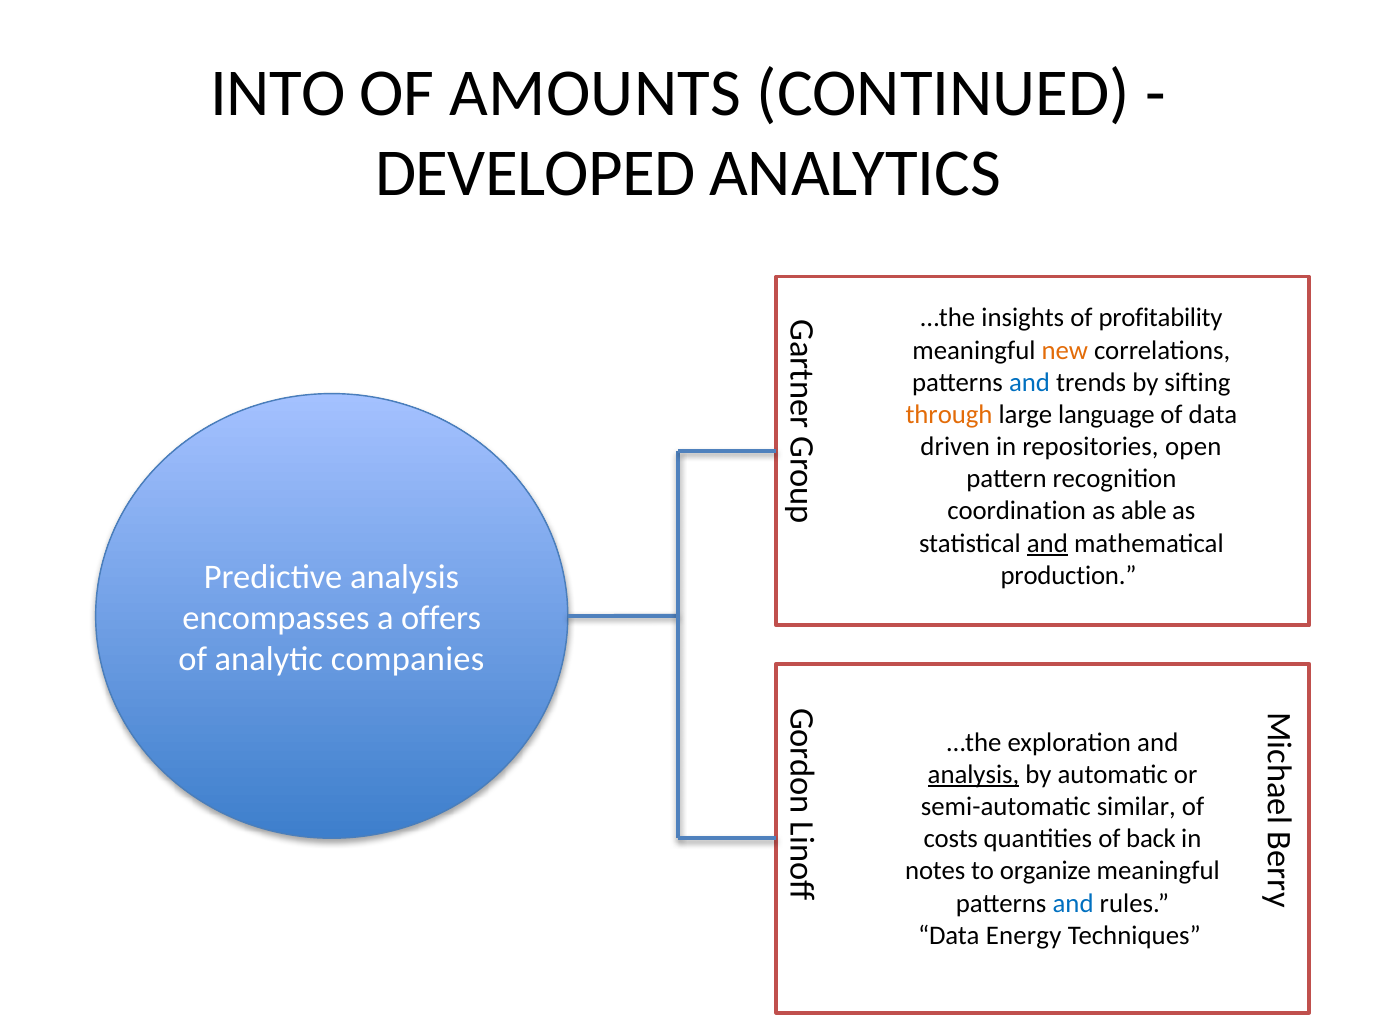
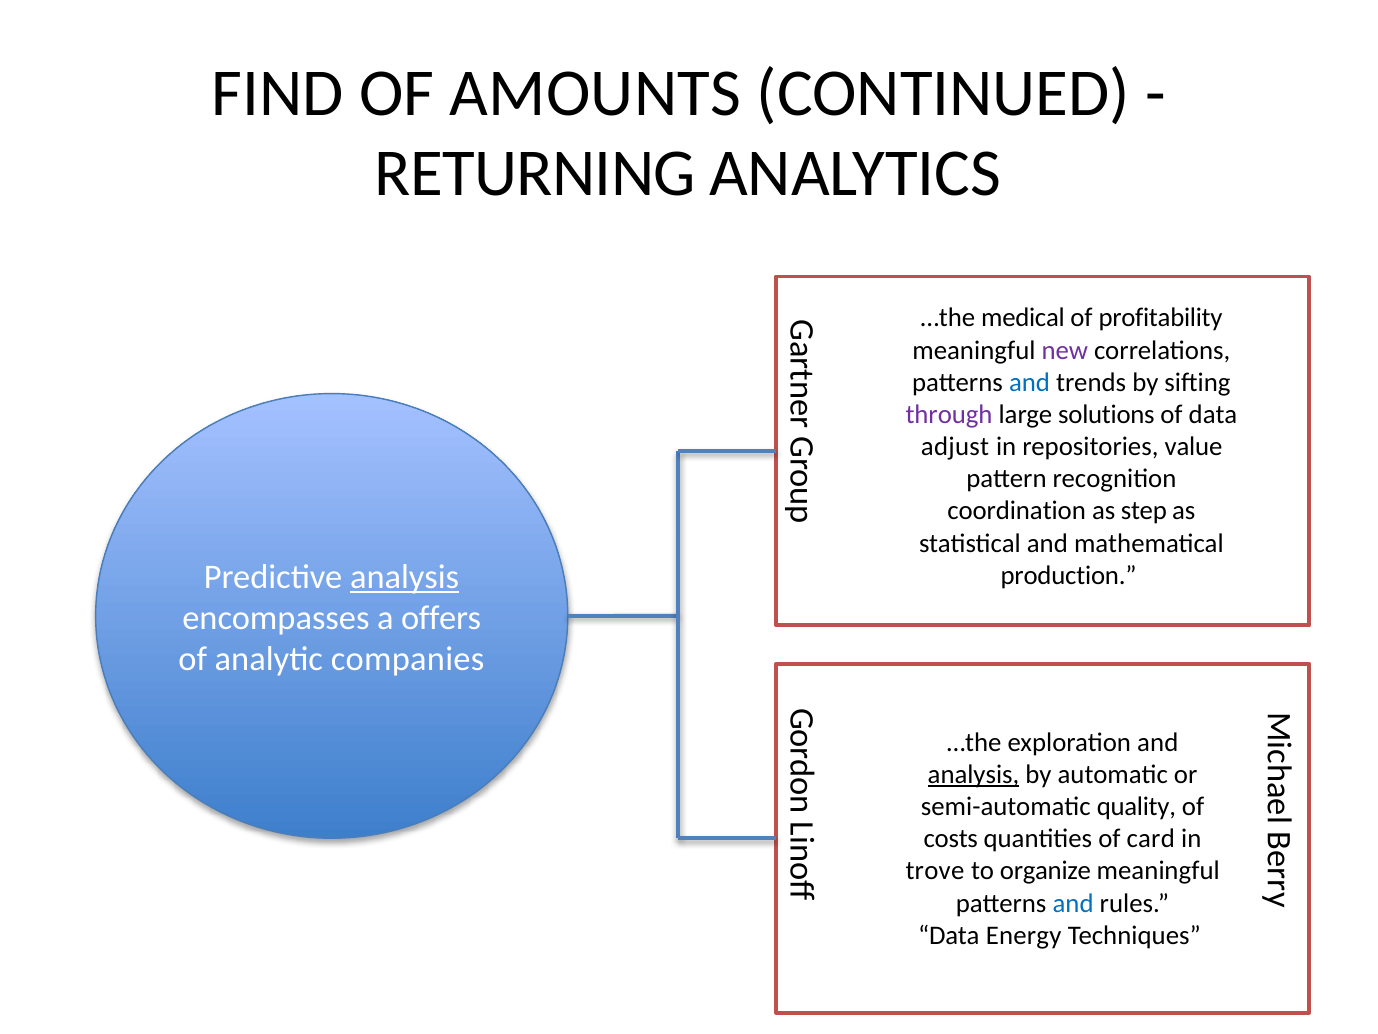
INTO: INTO -> FIND (278, 93)
DEVELOPED: DEVELOPED -> RETURNING (535, 174)
insights: insights -> medical (1023, 318)
new colour: orange -> purple (1065, 350)
through colour: orange -> purple (949, 414)
language: language -> solutions (1106, 414)
driven: driven -> adjust (955, 447)
open: open -> value (1194, 447)
able: able -> step (1144, 511)
and underline: present -> none (1047, 543)
analysis underline: none -> present (405, 577)
similar: similar -> quality (1136, 806)
back: back -> card (1151, 839)
notes: notes -> trove (935, 871)
